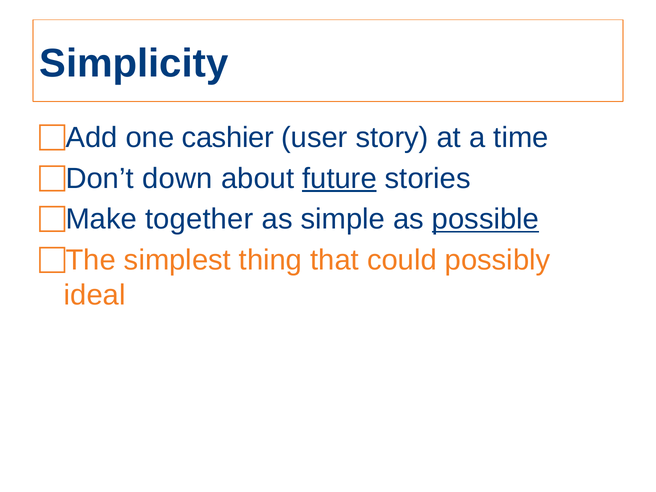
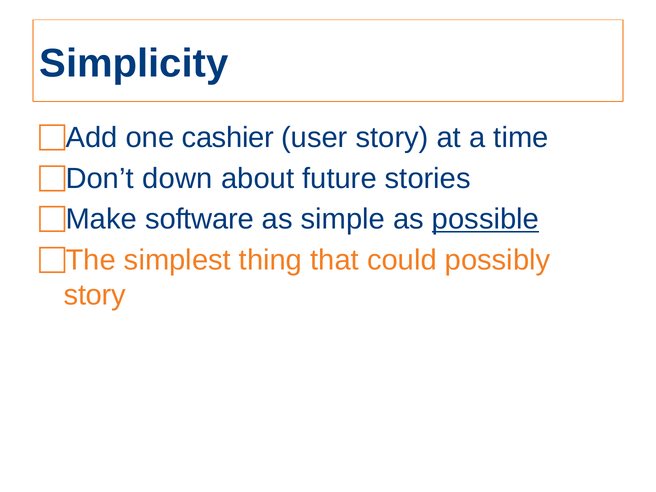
future underline: present -> none (339, 178)
together: together -> software (200, 219)
ideal: ideal -> story (95, 295)
